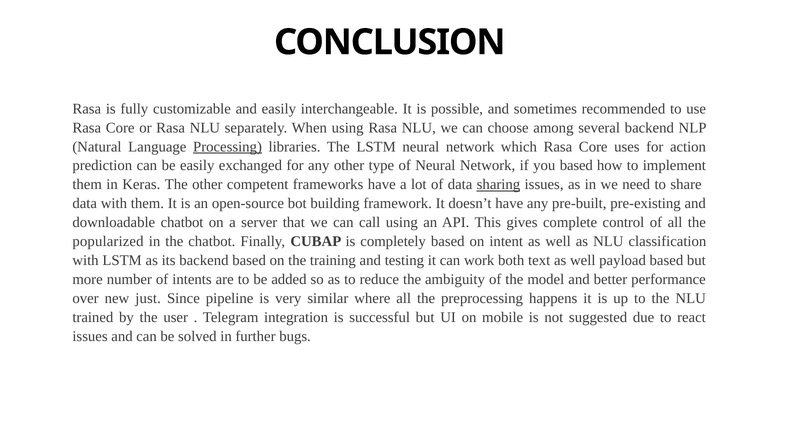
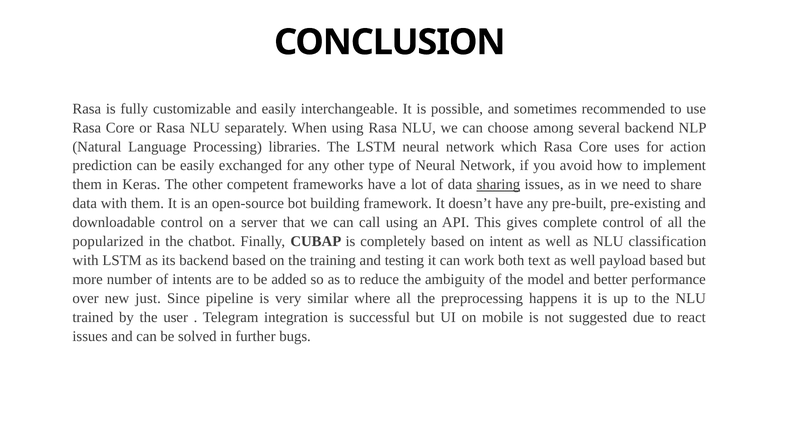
Processing underline: present -> none (227, 147)
you based: based -> avoid (576, 166)
downloadable chatbot: chatbot -> control (182, 223)
